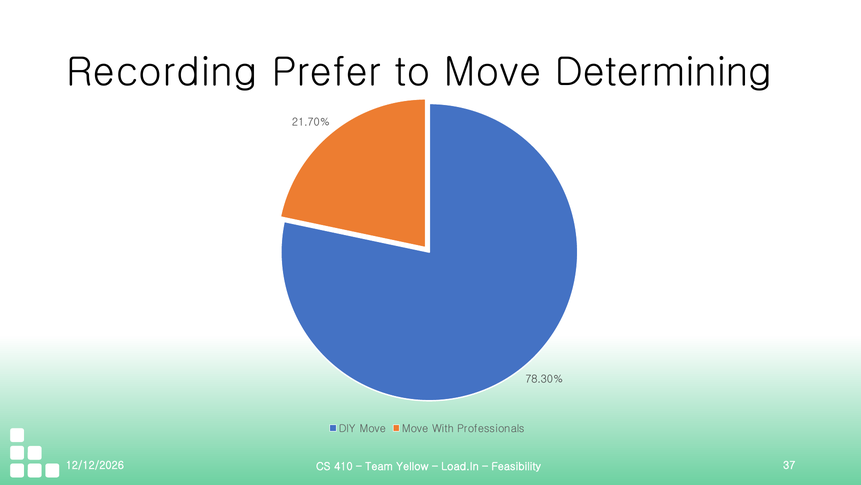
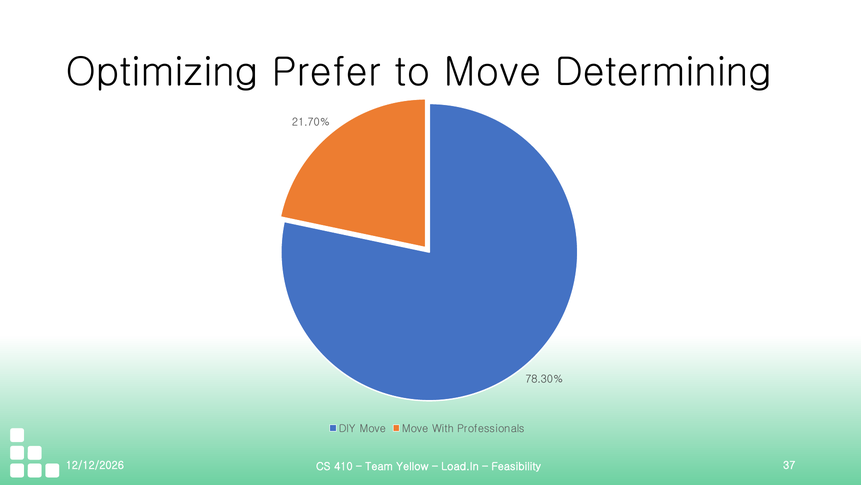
Recording: Recording -> Optimizing (162, 72)
